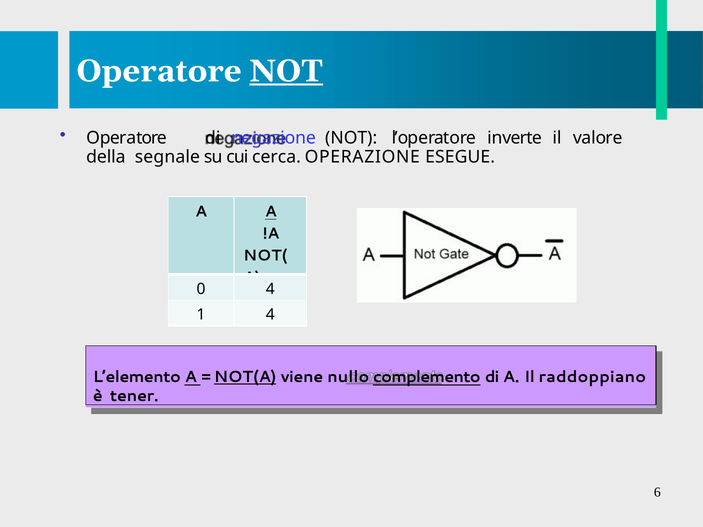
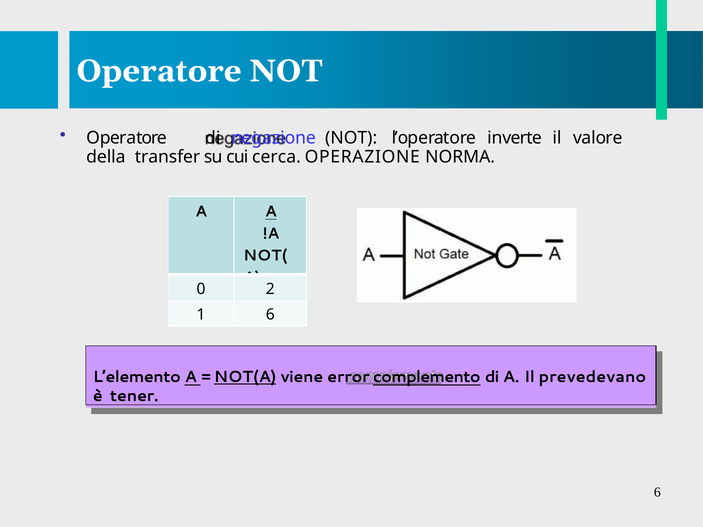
NOT underline: present -> none (286, 71)
segnale: segnale -> transfer (168, 157)
ESEGUE: ESEGUE -> NORMA (460, 157)
0 4: 4 -> 2 (270, 289)
1 4: 4 -> 6 (270, 315)
nullo: nullo -> error (348, 377)
raddoppiano: raddoppiano -> prevedevano (592, 377)
